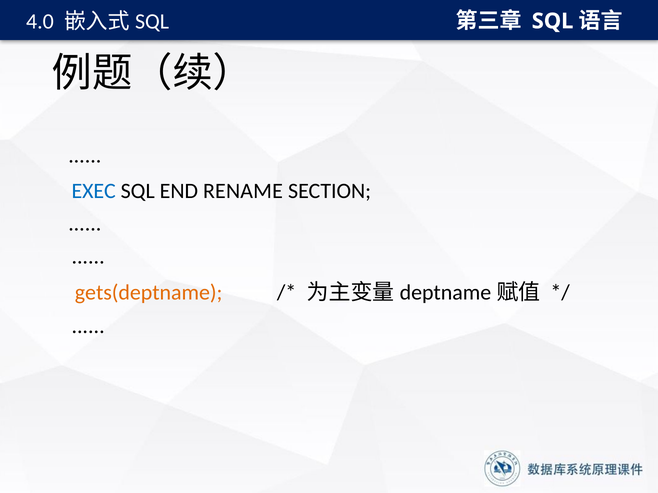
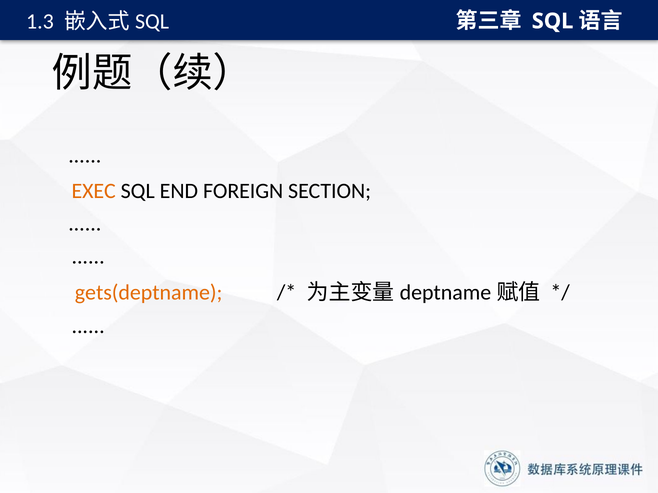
4.0: 4.0 -> 1.3 (40, 21)
EXEC colour: blue -> orange (94, 191)
RENAME: RENAME -> FOREIGN (243, 191)
